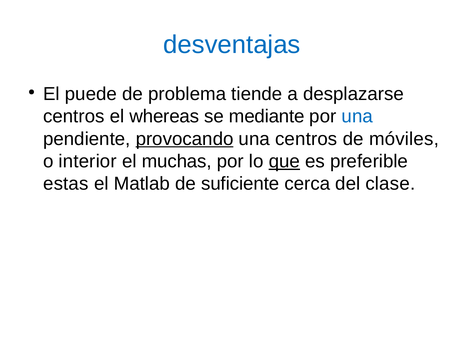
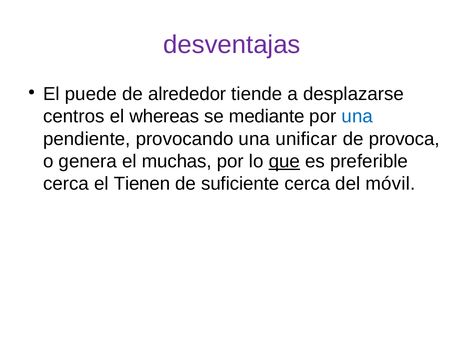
desventajas colour: blue -> purple (232, 45)
problema: problema -> alrededor (187, 94)
provocando underline: present -> none (185, 139)
una centros: centros -> unificar (306, 139)
móviles: móviles -> provoca (404, 139)
interior: interior -> genera (88, 161)
estas: estas -> cerca (66, 184)
Matlab: Matlab -> Tienen (142, 184)
clase: clase -> móvil (390, 184)
